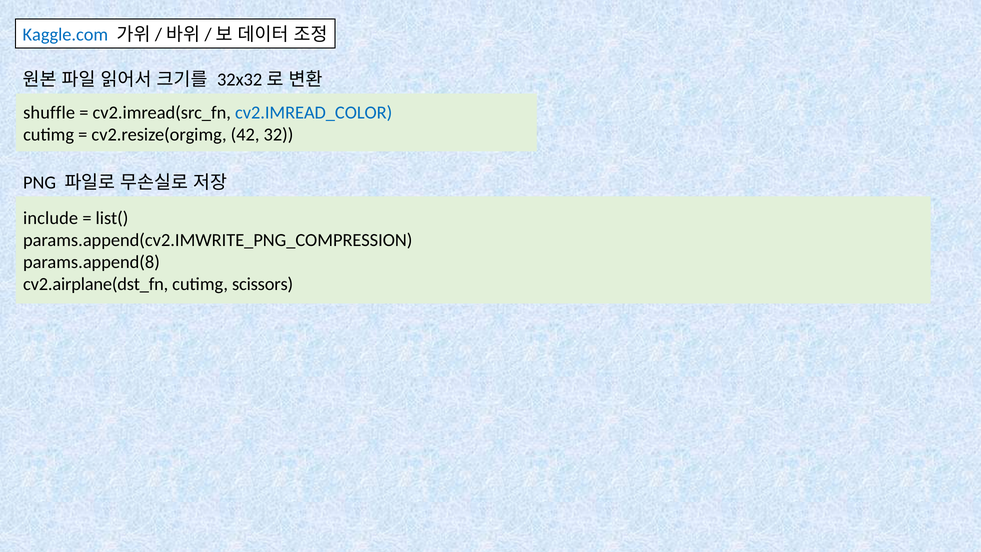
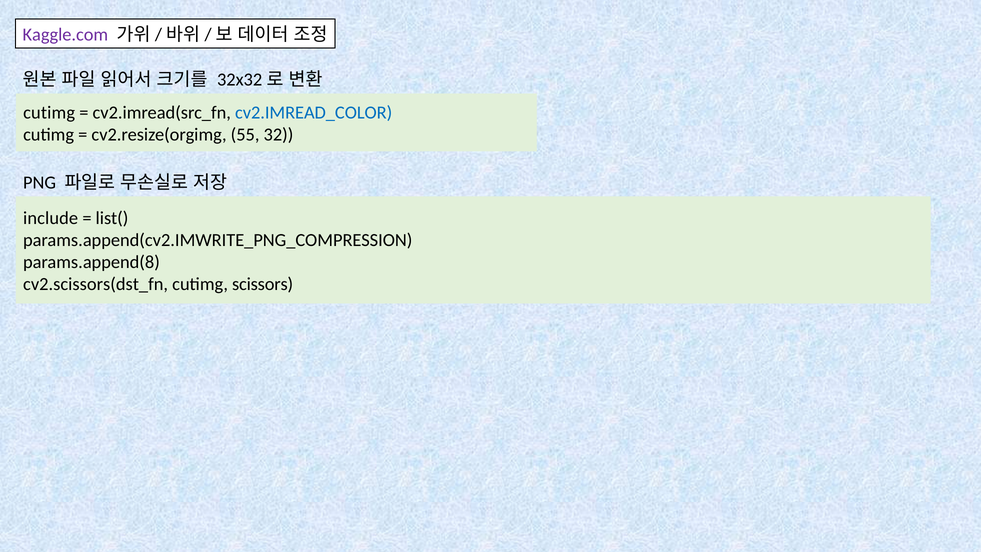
Kaggle.com colour: blue -> purple (65, 35)
shuffle: shuffle -> cutimg (49, 113)
42: 42 -> 55 (245, 135)
cv2.airplane(dst_fn: cv2.airplane(dst_fn -> cv2.scissors(dst_fn (96, 284)
